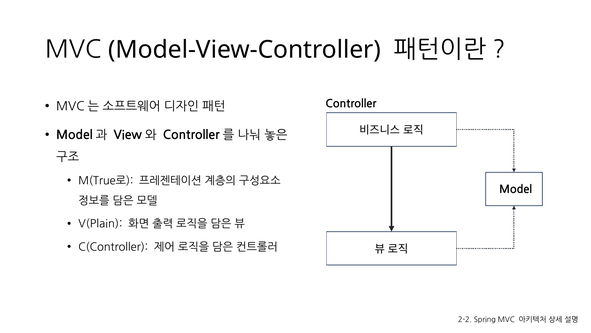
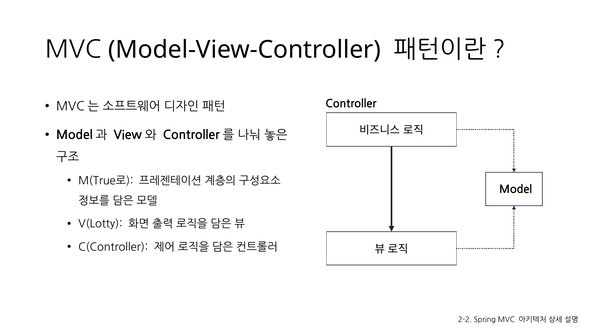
V(Plain: V(Plain -> V(Lotty (100, 224)
